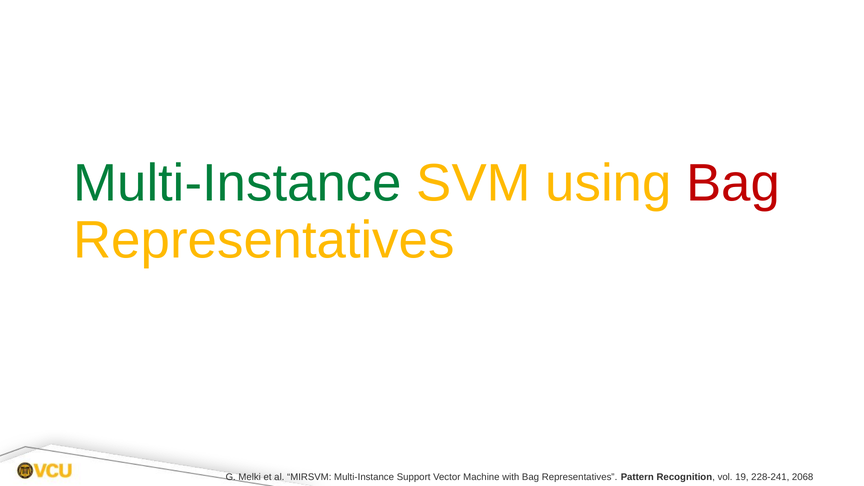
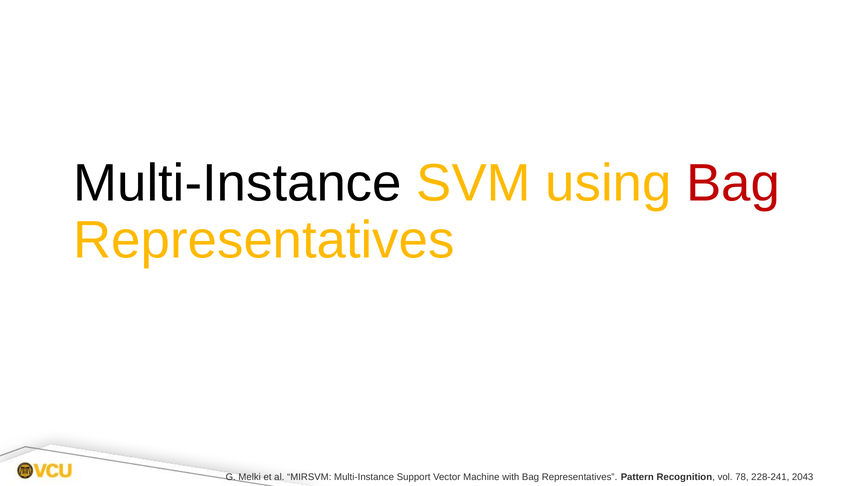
Multi-Instance colour: green -> black (238, 183)
19: 19 -> 78 (742, 477)
2068: 2068 -> 2043 (803, 477)
